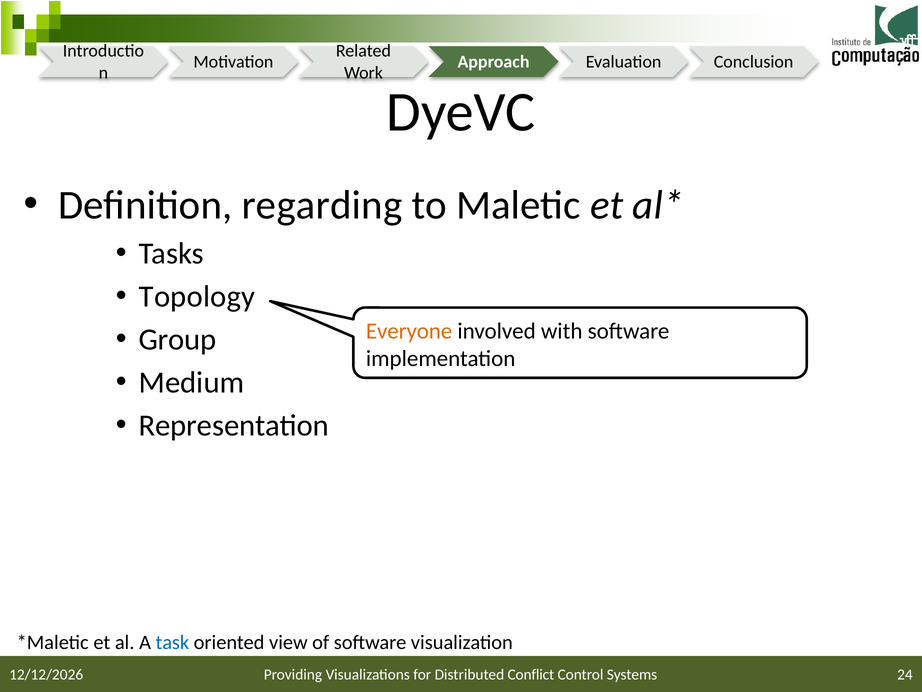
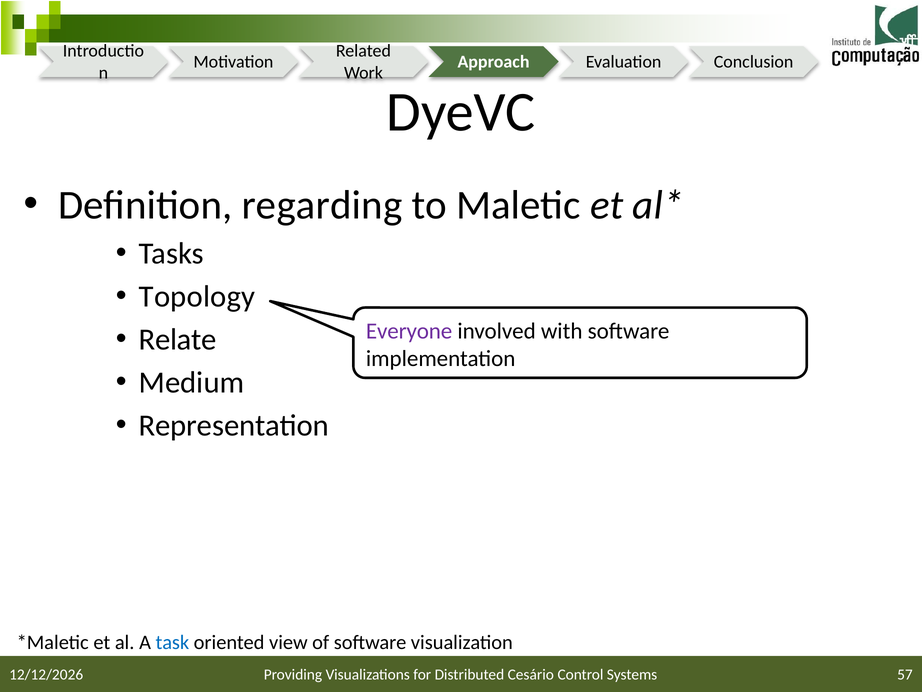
Everyone colour: orange -> purple (409, 331)
Group: Group -> Relate (178, 339)
Conflict: Conflict -> Cesário (531, 674)
24: 24 -> 57 (905, 674)
